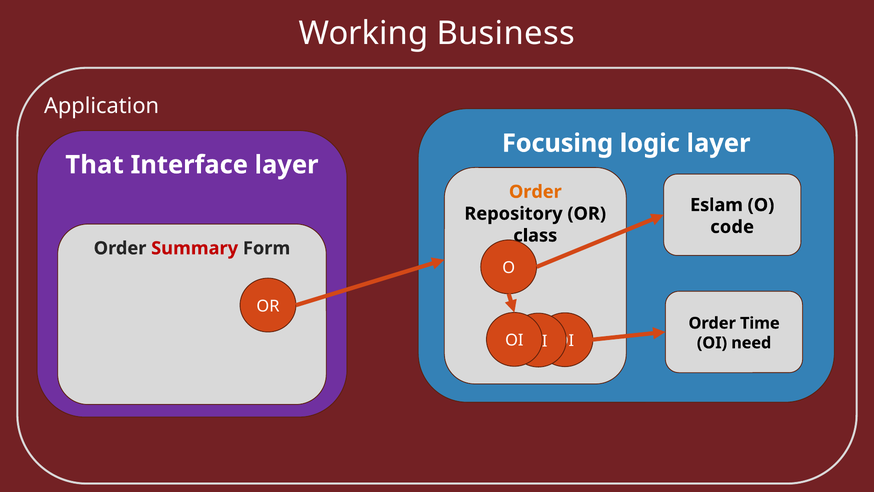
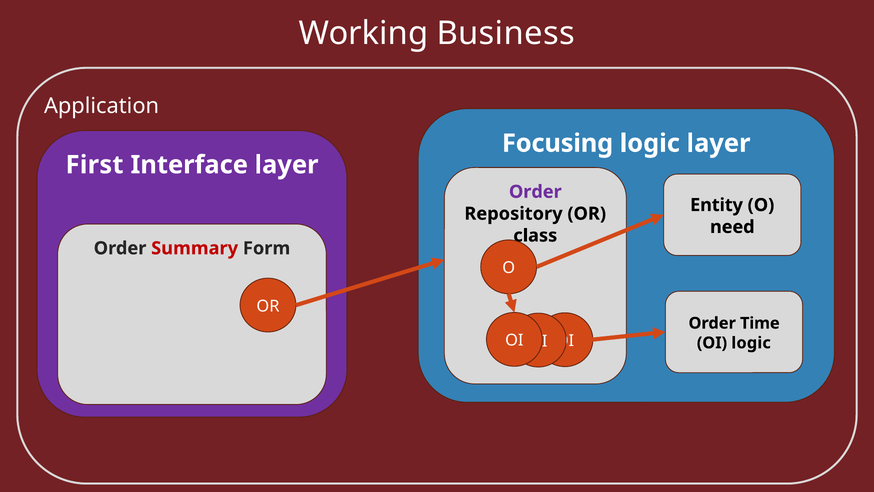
That: That -> First (95, 165)
Order colour: orange -> purple (535, 192)
Eslam: Eslam -> Entity (717, 205)
code: code -> need (732, 227)
OI need: need -> logic (751, 343)
